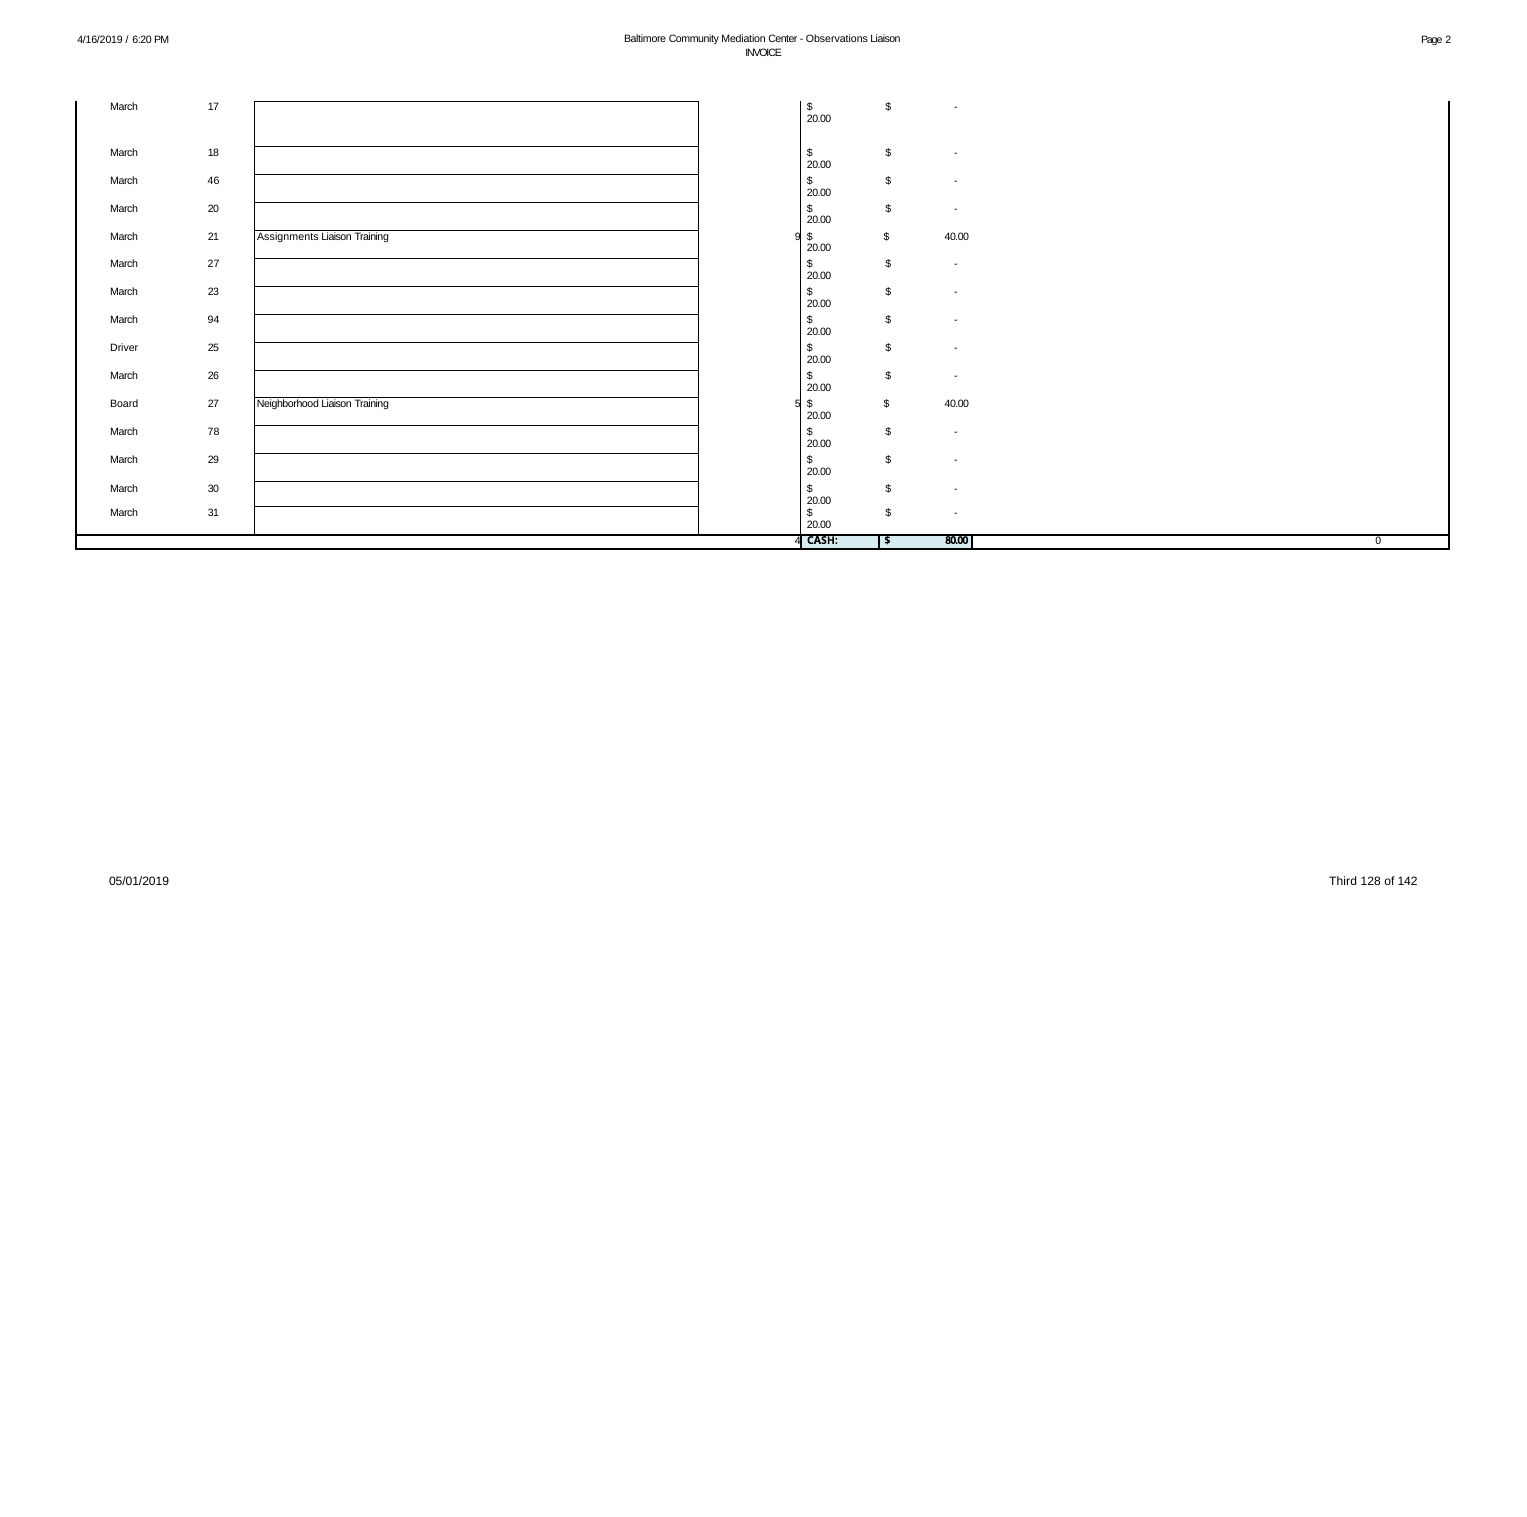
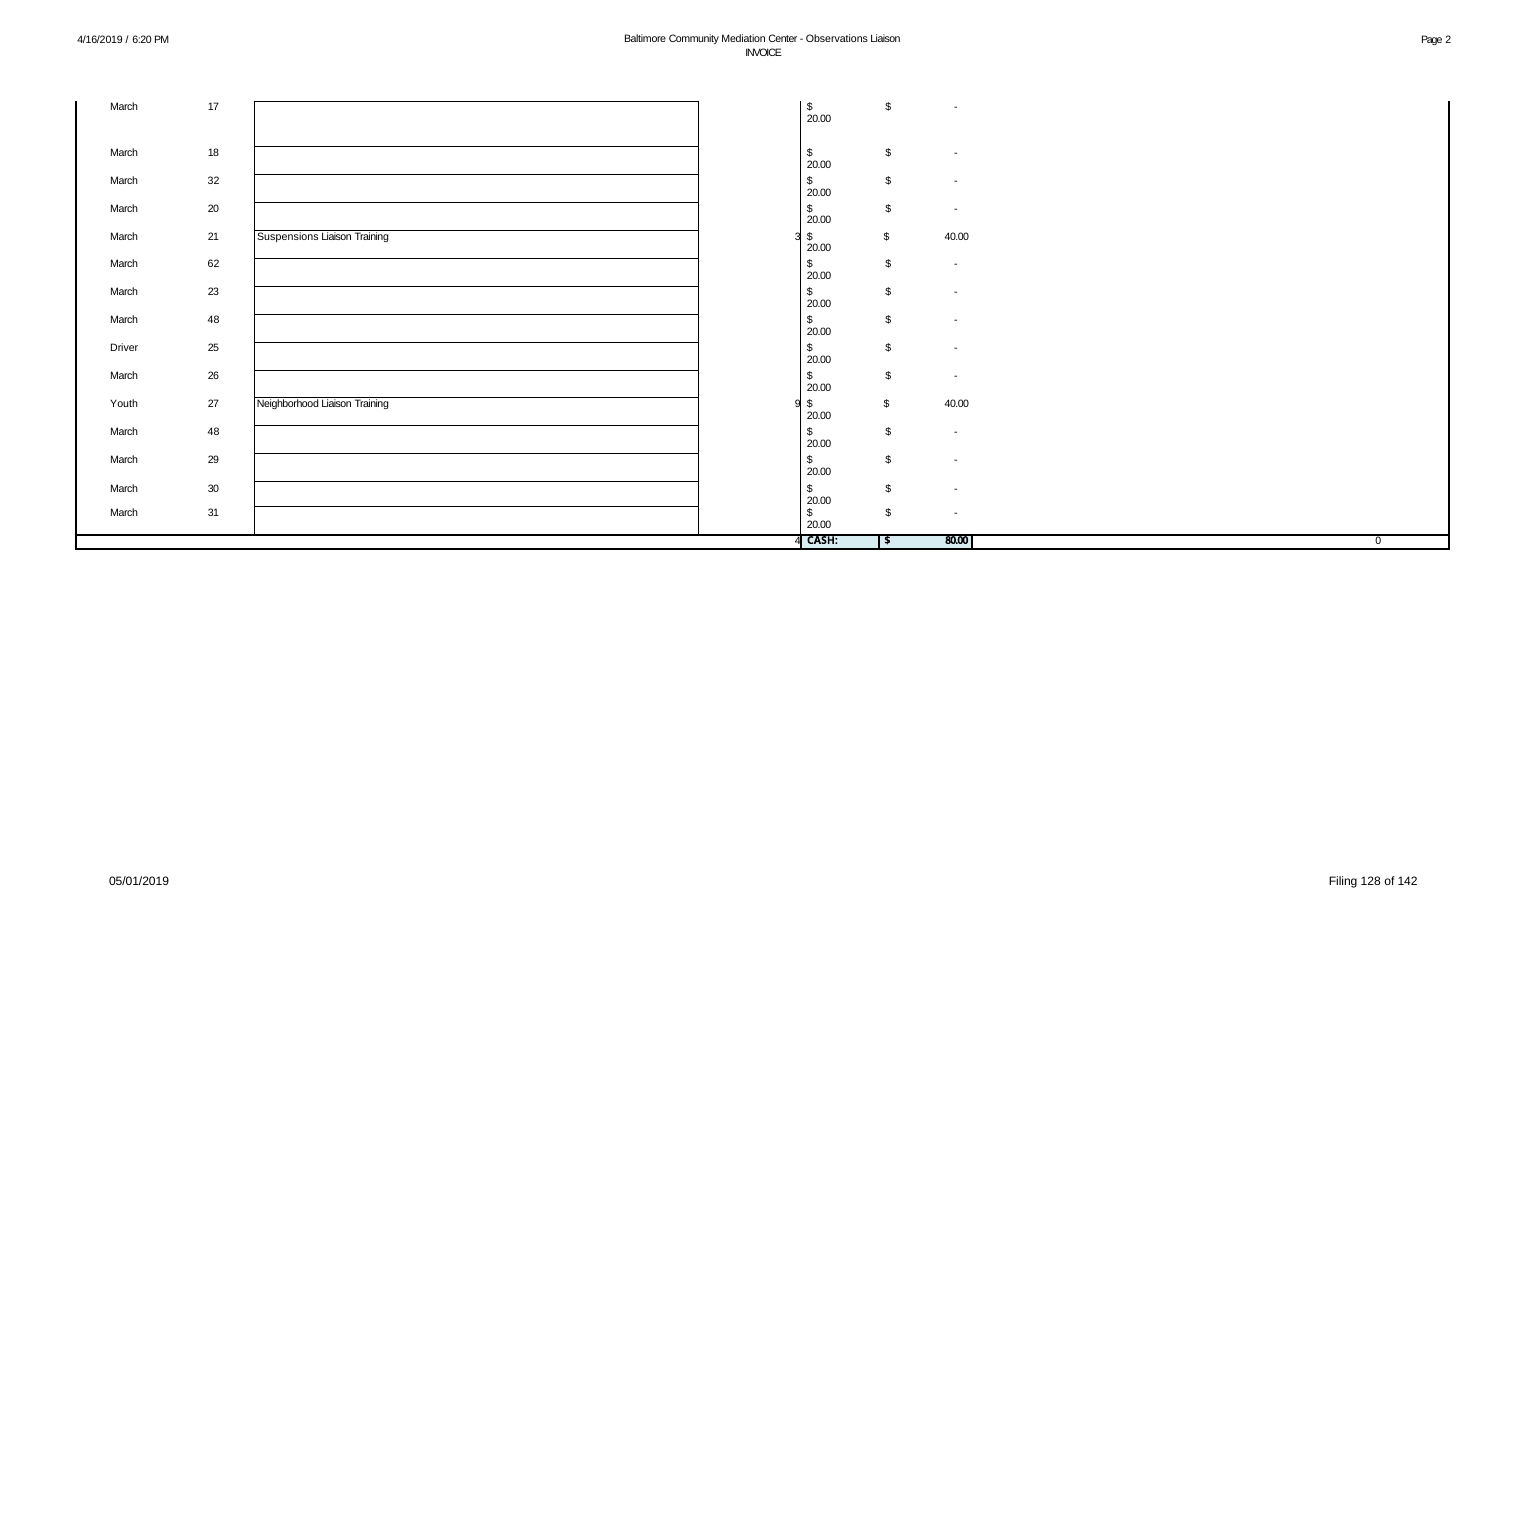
46: 46 -> 32 (214, 181)
Assignments: Assignments -> Suspensions (288, 236)
9: 9 -> 3 (798, 236)
March 27: 27 -> 62 (214, 264)
94: 94 -> 48 (214, 320)
Board: Board -> Youth (124, 404)
5: 5 -> 9 (798, 404)
78: 78 -> 48 (214, 432)
Third: Third -> Filing (1343, 881)
